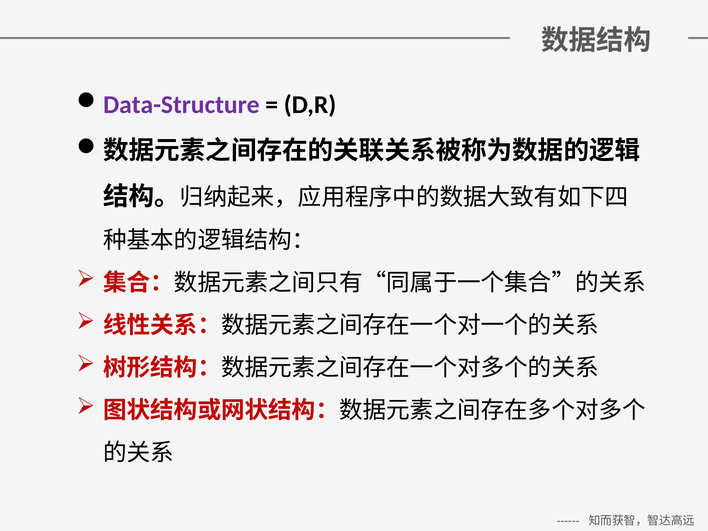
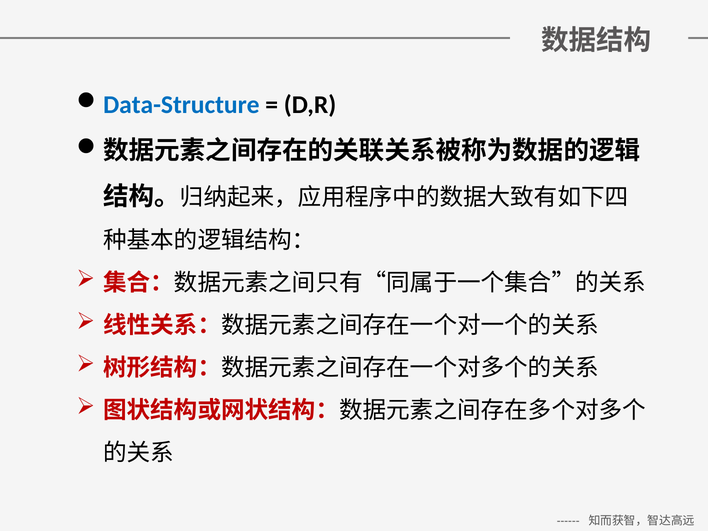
Data-Structure colour: purple -> blue (181, 105)
